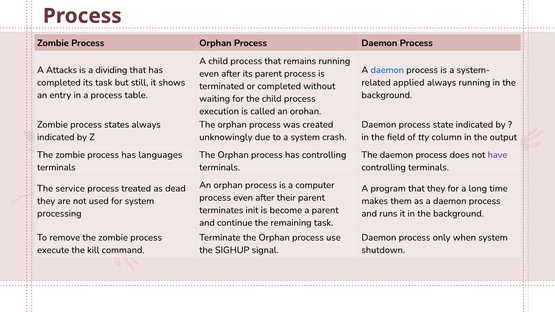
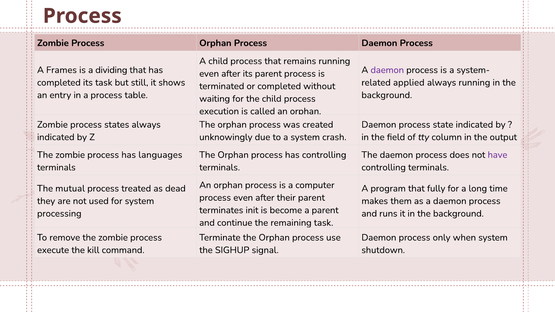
Attacks: Attacks -> Frames (61, 70)
daemon colour: blue -> purple (387, 70)
service: service -> mutual (70, 189)
that they: they -> fully (436, 189)
